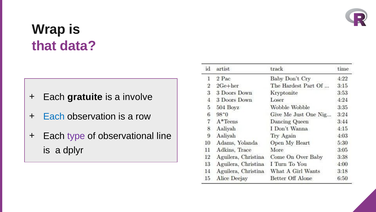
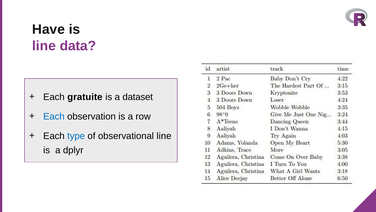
Wrap: Wrap -> Have (49, 29)
that: that -> line (44, 46)
involve: involve -> dataset (138, 97)
type colour: purple -> blue (76, 136)
